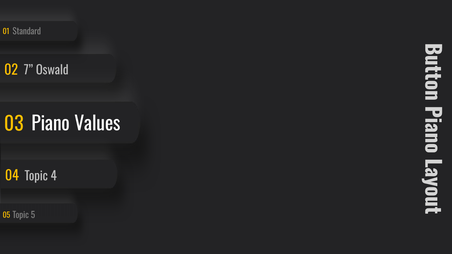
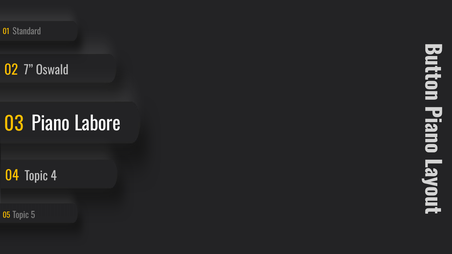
Values: Values -> Labore (97, 124)
